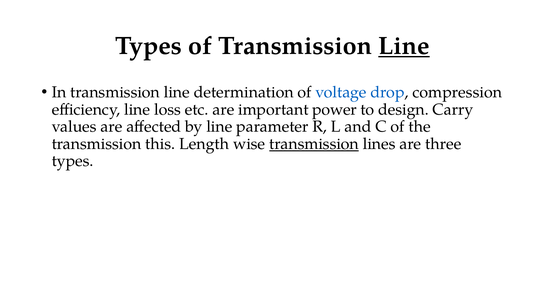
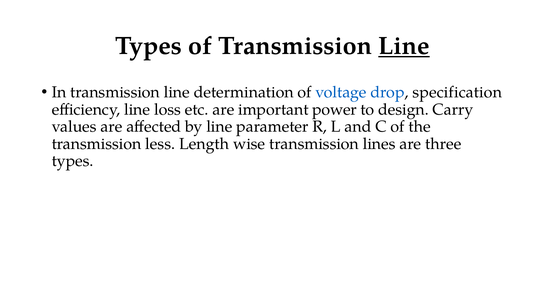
compression: compression -> specification (457, 92)
this: this -> less (160, 144)
transmission underline: present -> none (314, 144)
